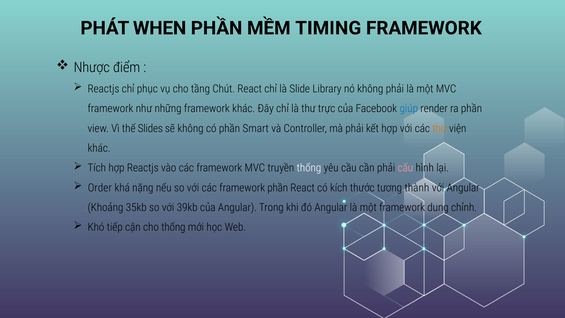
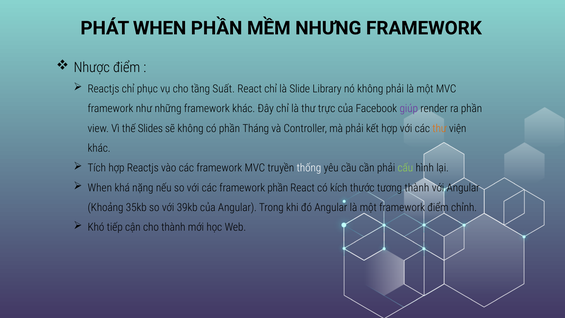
TIMING: TIMING -> NHƯNG (328, 28)
Chút: Chút -> Suất (224, 89)
giúp colour: blue -> purple (409, 109)
Smart: Smart -> Tháng (256, 128)
cấu colour: pink -> light green (405, 168)
Order: Order -> When (100, 188)
framework dung: dung -> điểm (438, 207)
cho thống: thống -> thành (173, 227)
